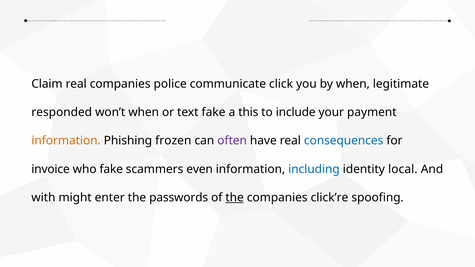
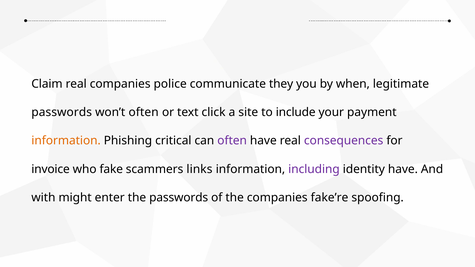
click: click -> they (281, 84)
responded: responded -> passwords (62, 112)
won’t when: when -> often (144, 112)
text fake: fake -> click (214, 112)
this: this -> site (248, 112)
frozen: frozen -> critical (173, 141)
consequences colour: blue -> purple (344, 141)
even: even -> links (199, 169)
including colour: blue -> purple (314, 169)
identity local: local -> have (403, 169)
the underline: present -> none (235, 198)
click’re: click’re -> fake’re (330, 198)
